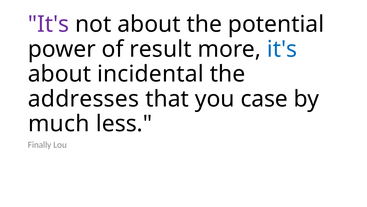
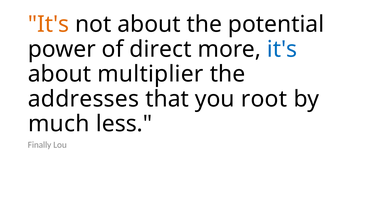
It's colour: purple -> orange (48, 24)
result: result -> direct (160, 49)
incidental: incidental -> multiplier (150, 74)
case: case -> root (264, 99)
